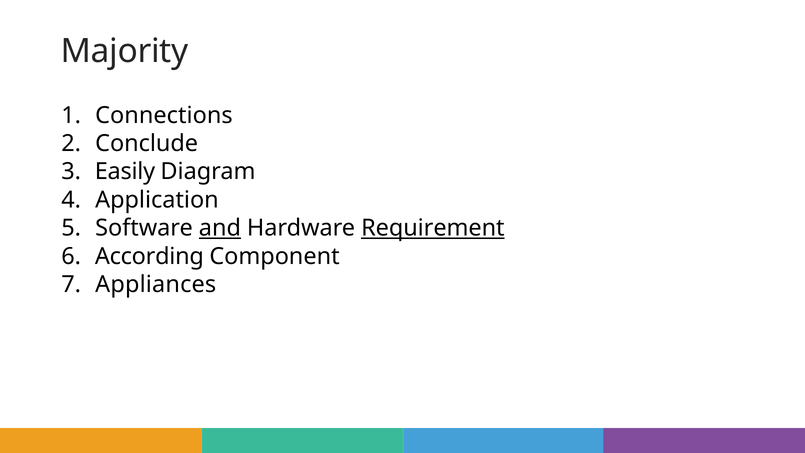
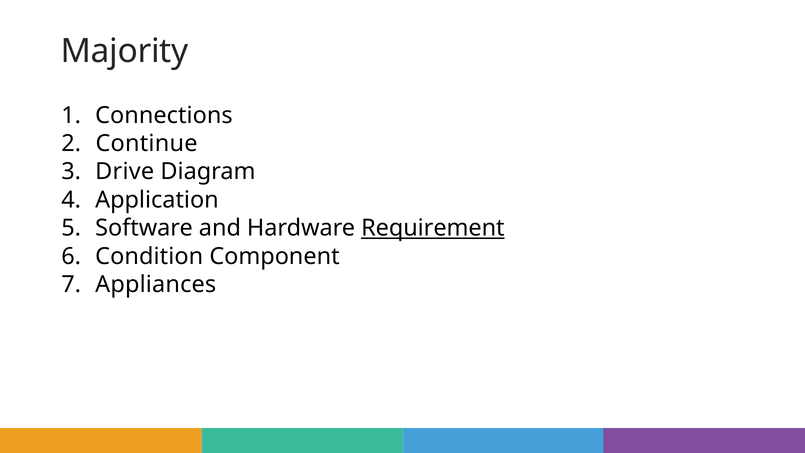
Conclude: Conclude -> Continue (147, 143)
Easily: Easily -> Drive (125, 172)
and underline: present -> none (220, 228)
According: According -> Condition (149, 256)
